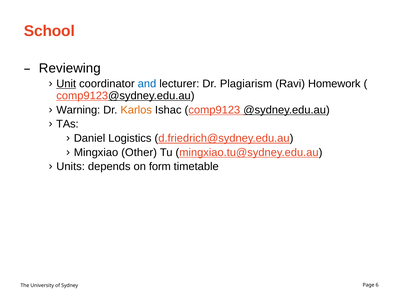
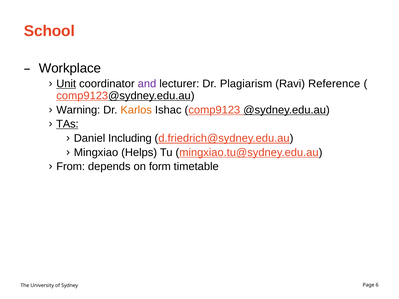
Reviewing: Reviewing -> Workplace (70, 68)
and colour: blue -> purple (147, 84)
Homework: Homework -> Reference (334, 84)
TAs underline: none -> present (67, 124)
Logistics: Logistics -> Including (130, 138)
Other: Other -> Helps (139, 152)
Units: Units -> From (71, 167)
